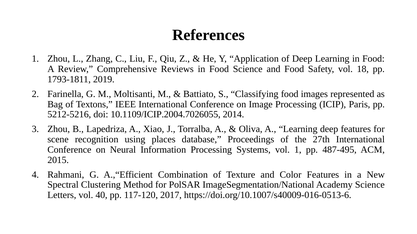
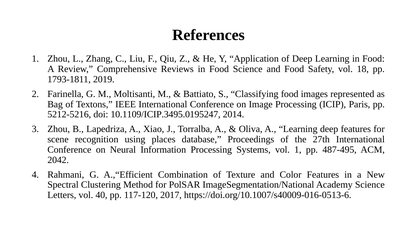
10.1109/ICIP.2004.7026055: 10.1109/ICIP.2004.7026055 -> 10.1109/ICIP.3495.0195247 (166, 115)
2015: 2015 -> 2042 (58, 160)
